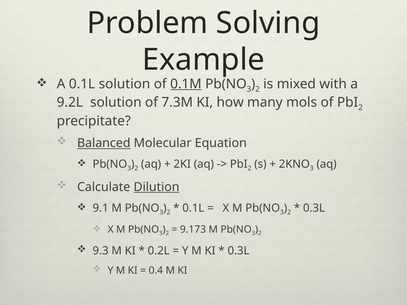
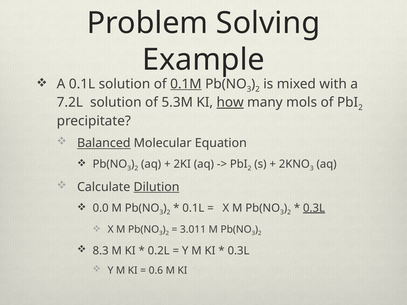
9.2L: 9.2L -> 7.2L (70, 102)
7.3M: 7.3M -> 5.3M (177, 102)
how underline: none -> present (230, 102)
9.1: 9.1 -> 0.0 (101, 208)
0.3L underline: none -> present (314, 208)
9.173: 9.173 -> 3.011 (193, 230)
9.3: 9.3 -> 8.3 (101, 251)
0.4: 0.4 -> 0.6 (156, 271)
